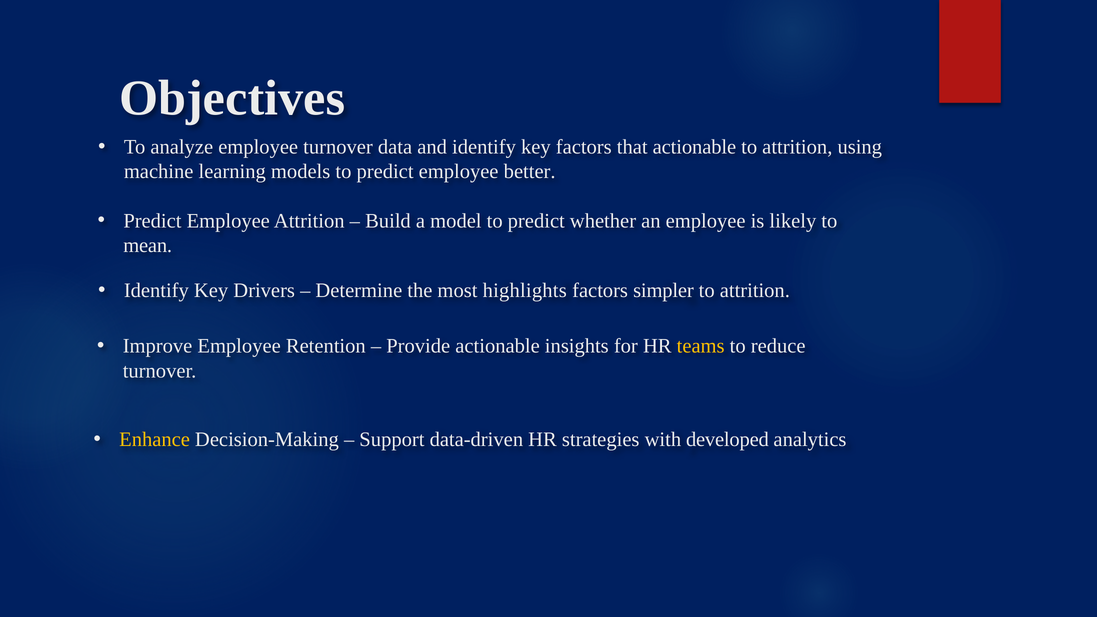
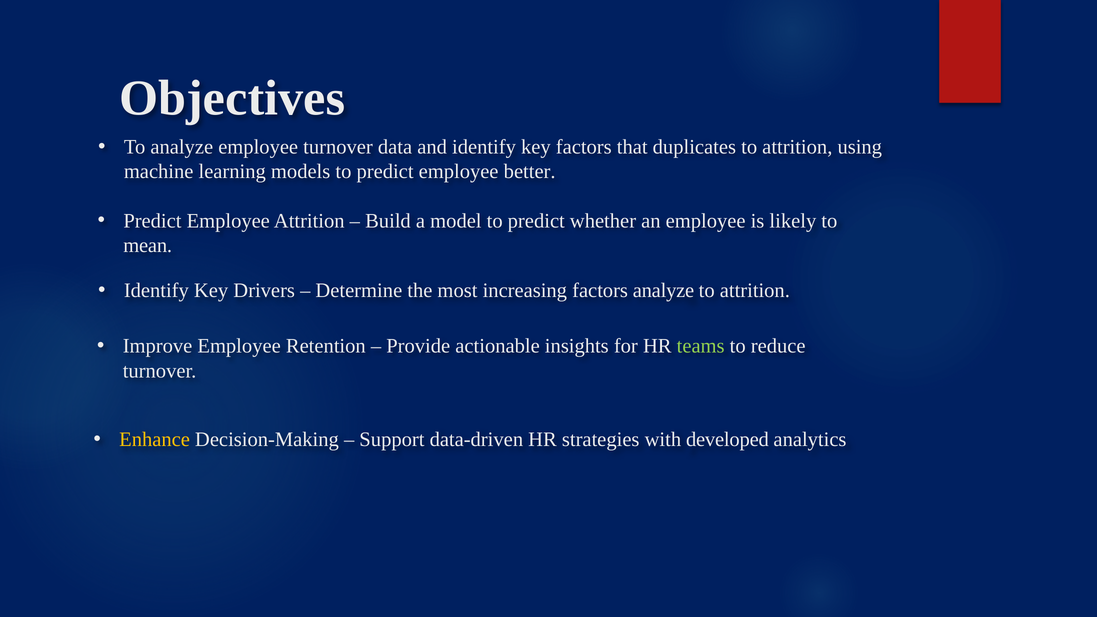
that actionable: actionable -> duplicates (694, 147)
highlights: highlights -> increasing (525, 290)
factors simpler: simpler -> analyze (663, 290)
teams colour: yellow -> light green (701, 346)
